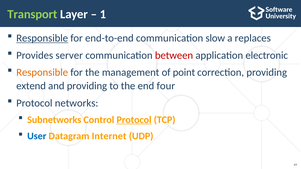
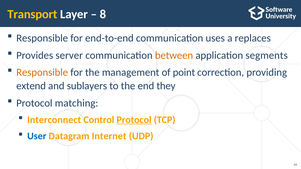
Transport colour: light green -> yellow (32, 14)
1: 1 -> 8 (103, 14)
Responsible underline: present -> none (42, 38)
slow: slow -> uses (215, 38)
between colour: red -> orange (174, 55)
electronic: electronic -> segments (267, 55)
and providing: providing -> sublayers (87, 86)
four: four -> they (166, 86)
networks: networks -> matching (77, 103)
Subnetworks: Subnetworks -> Interconnect (54, 120)
